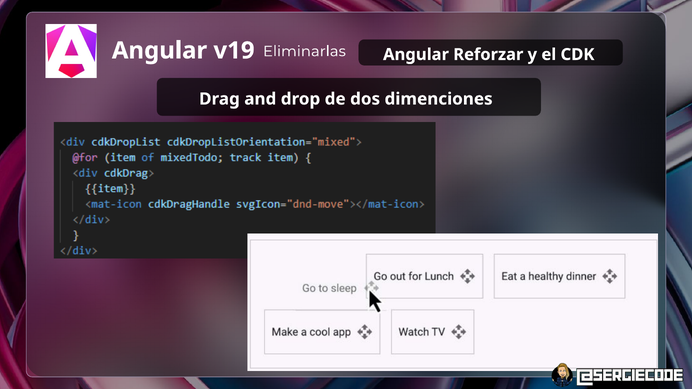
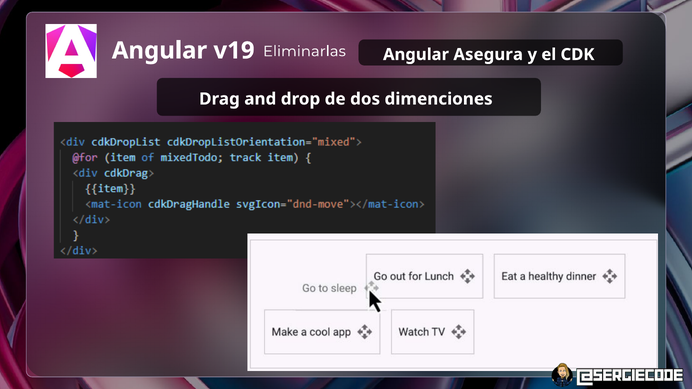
Reforzar: Reforzar -> Asegura (488, 55)
